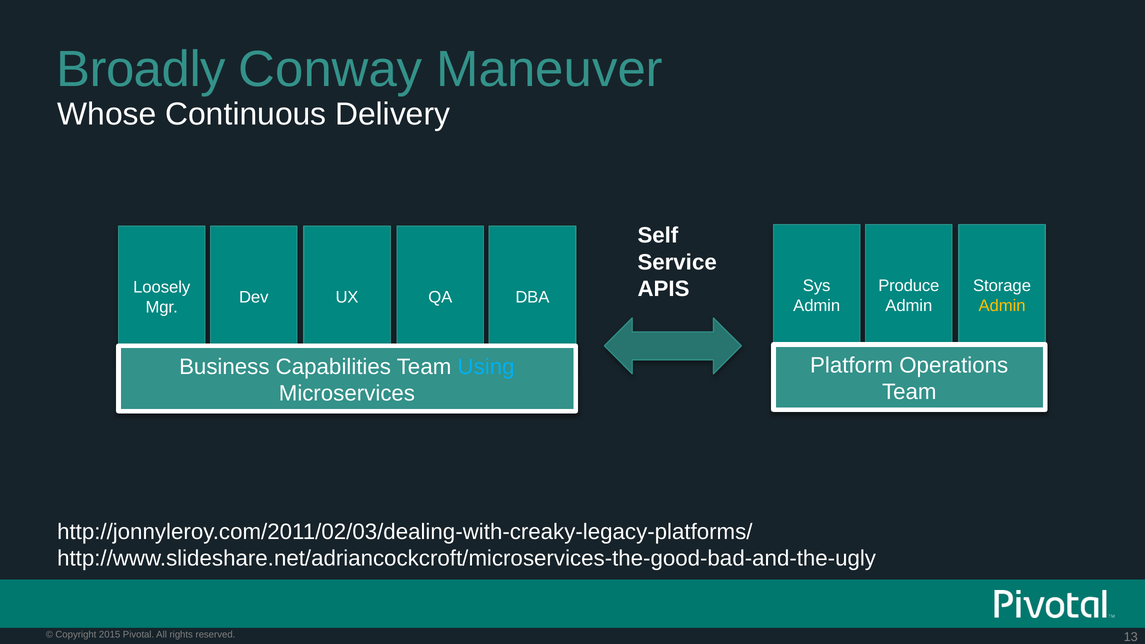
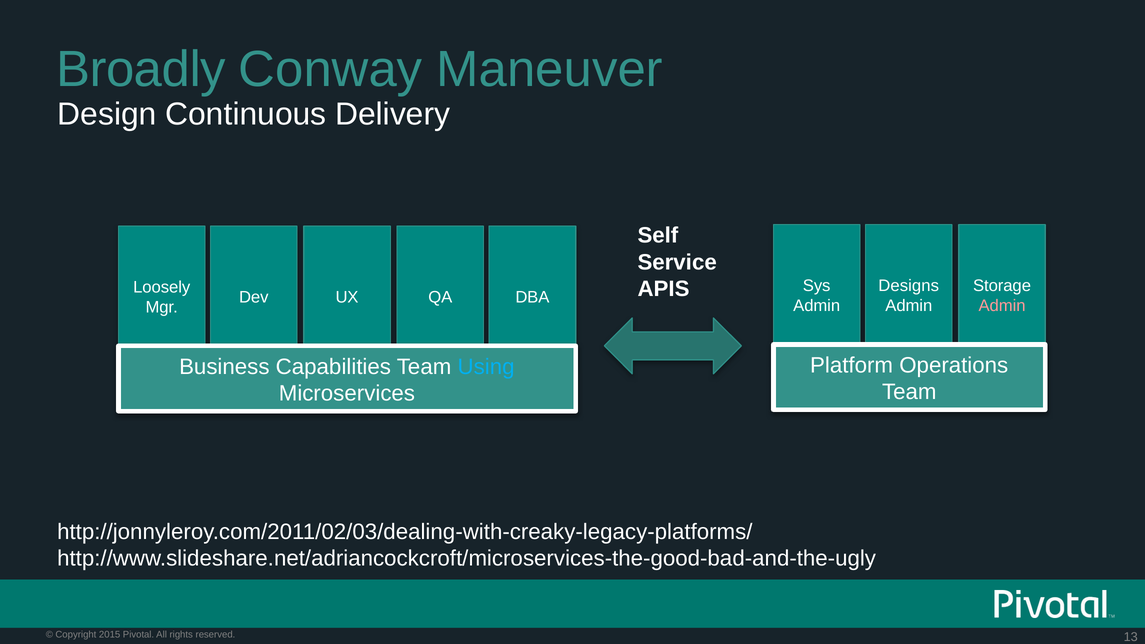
Whose: Whose -> Design (107, 114)
Produce: Produce -> Designs (909, 286)
Admin colour: yellow -> pink (1002, 306)
